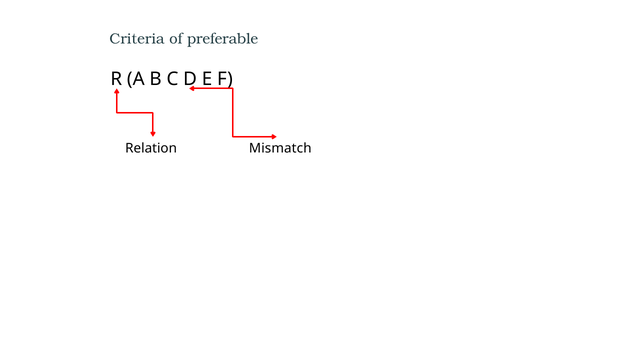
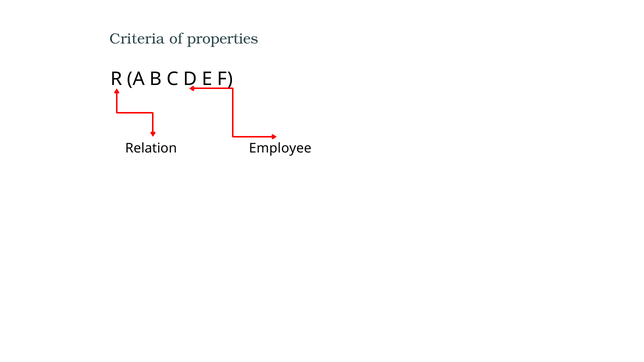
preferable: preferable -> properties (223, 39)
Mismatch: Mismatch -> Employee (280, 148)
